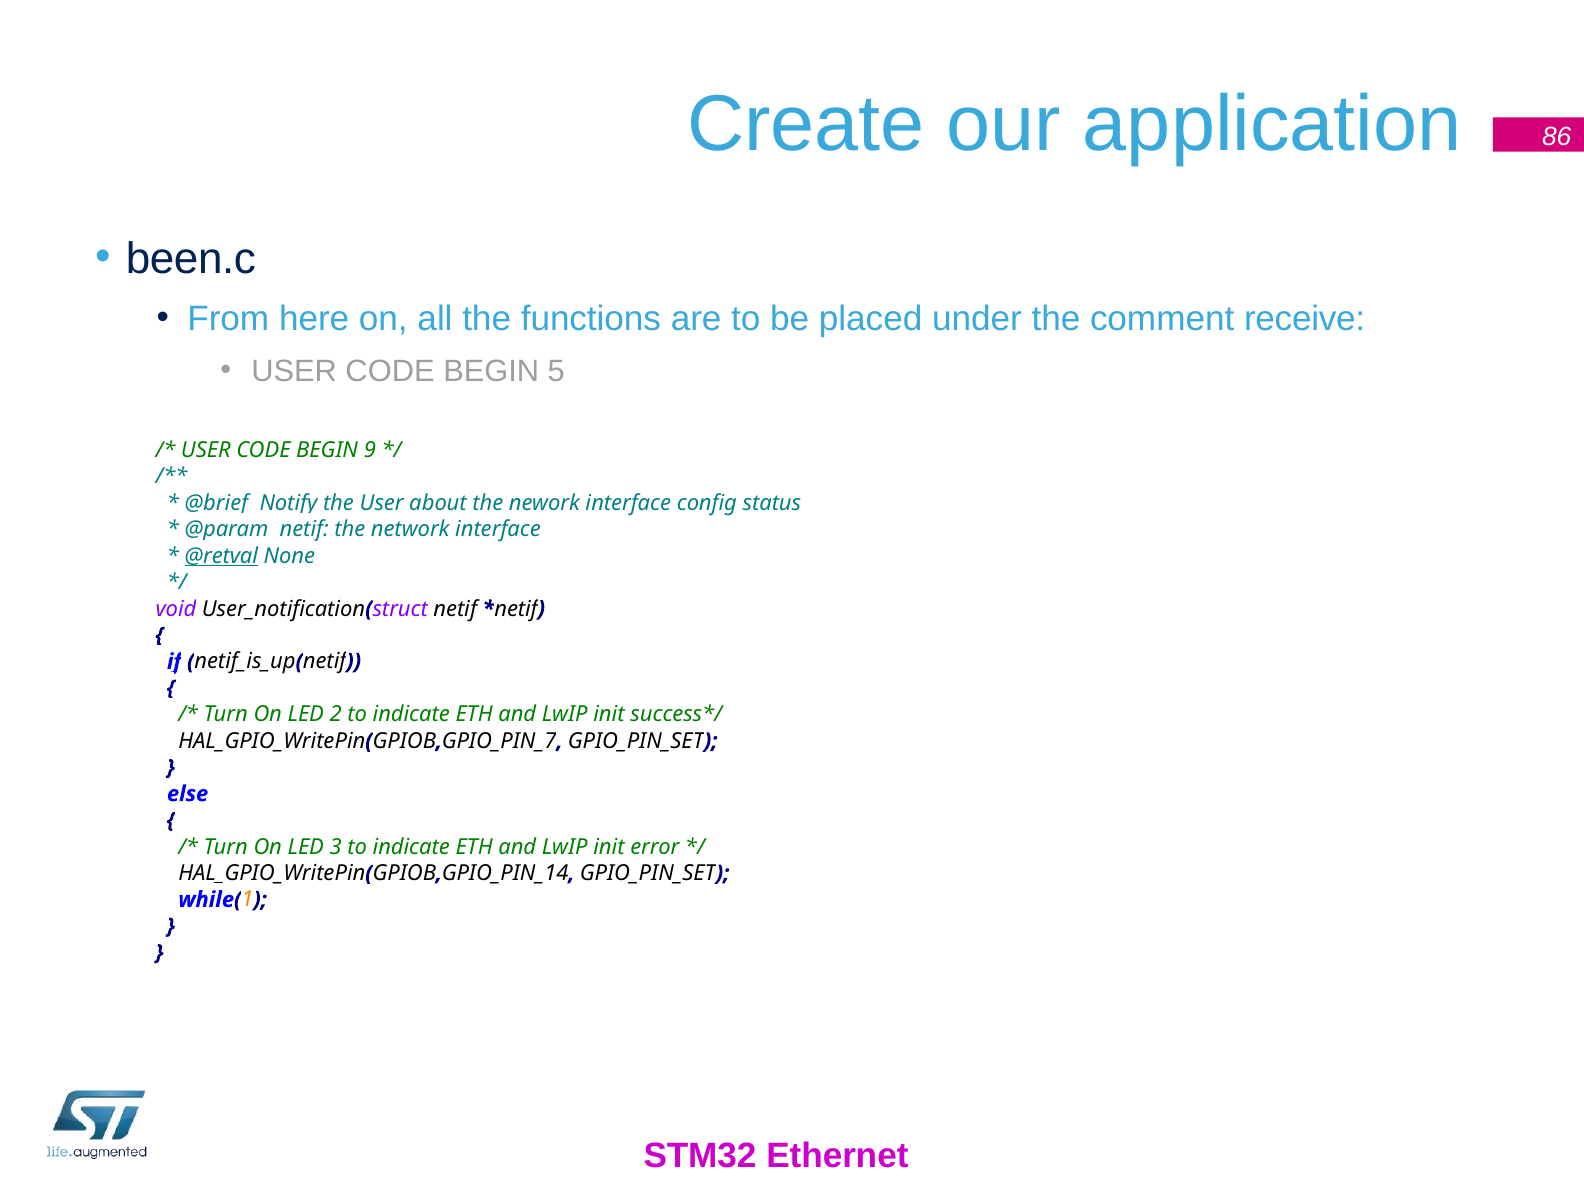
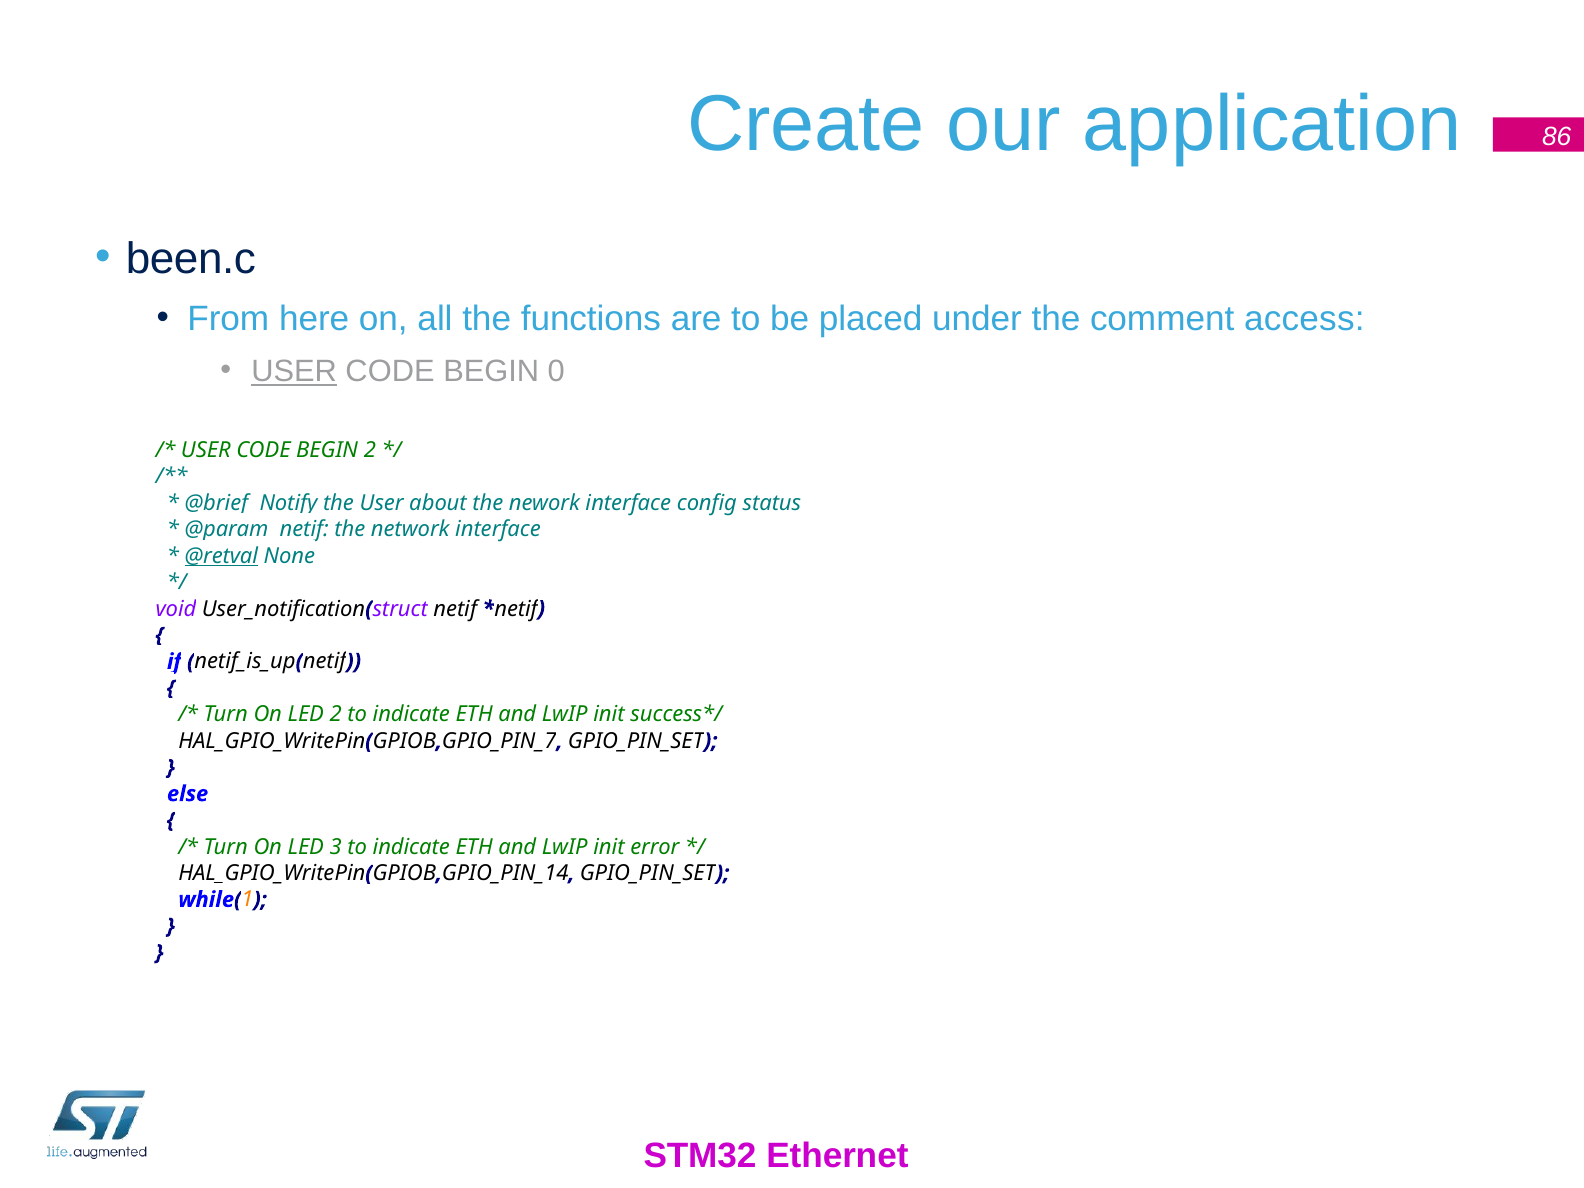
receive: receive -> access (1304, 319)
USER underline: none -> present (294, 371)
5: 5 -> 0 (556, 371)
BEGIN 9: 9 -> 2 (370, 450)
